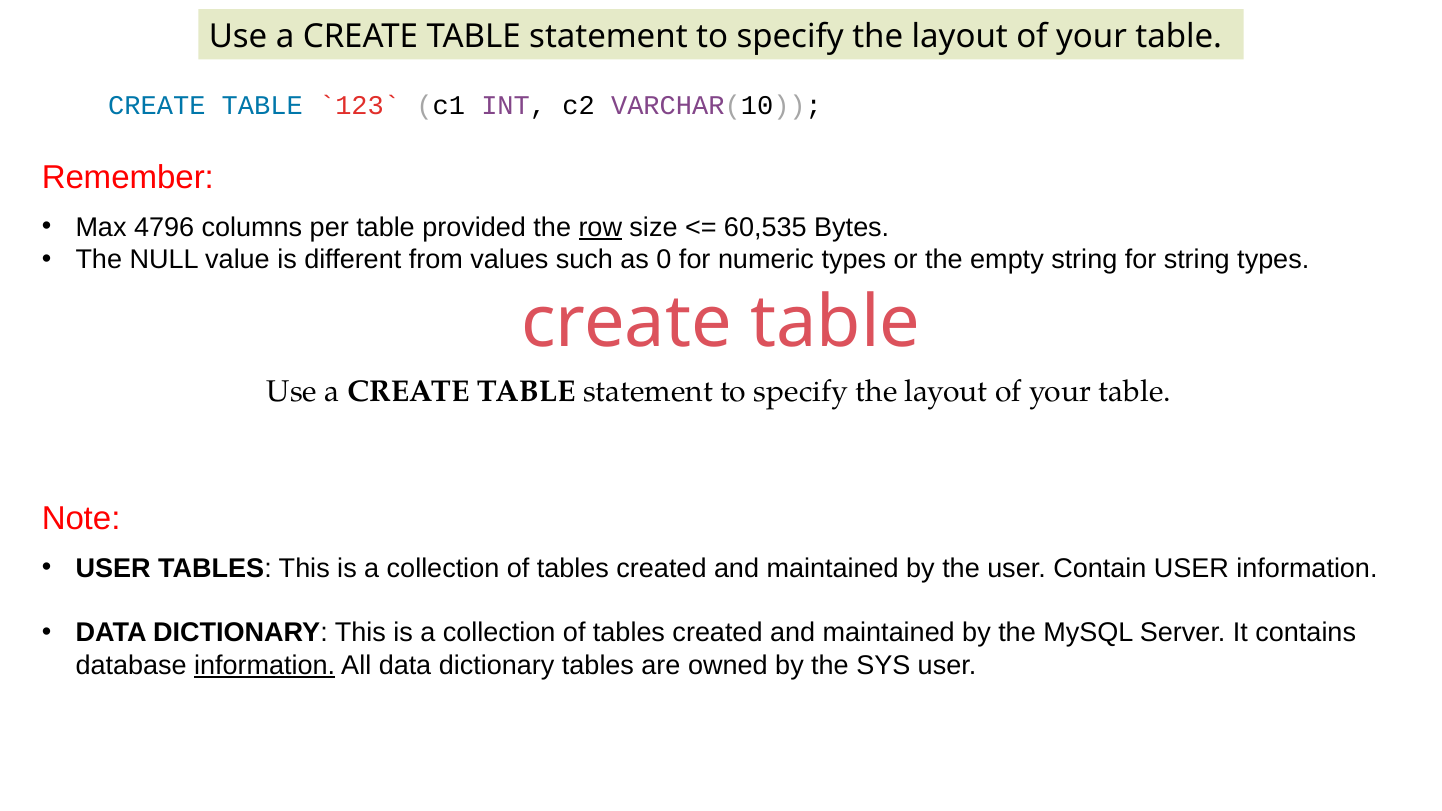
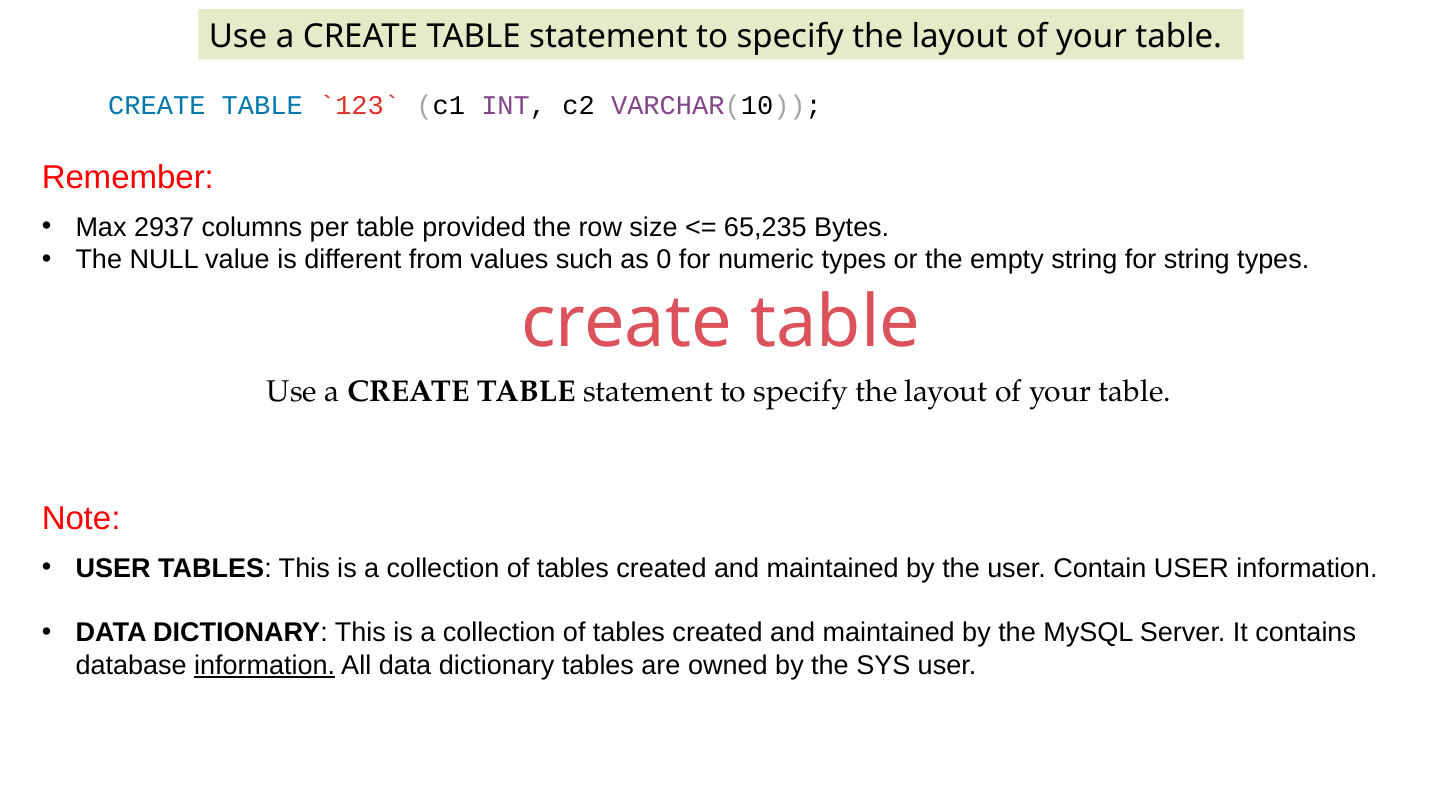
4796: 4796 -> 2937 (164, 228)
row underline: present -> none (600, 228)
60,535: 60,535 -> 65,235 (765, 228)
